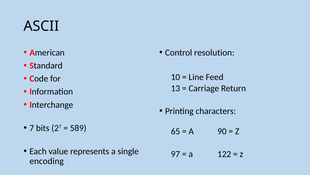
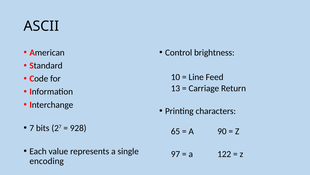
resolution: resolution -> brightness (214, 52)
589: 589 -> 928 (78, 128)
